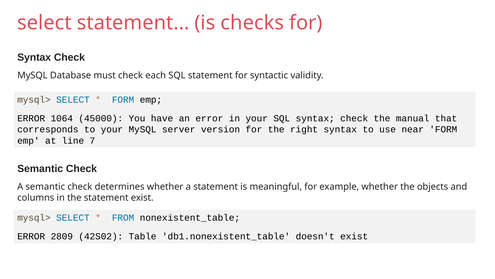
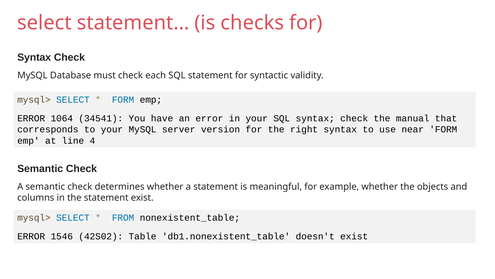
45000: 45000 -> 34541 (101, 118)
7: 7 -> 4 (92, 140)
2809: 2809 -> 1546 (62, 236)
